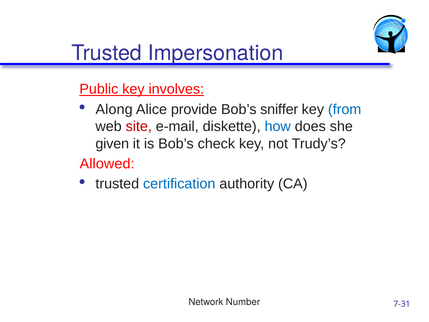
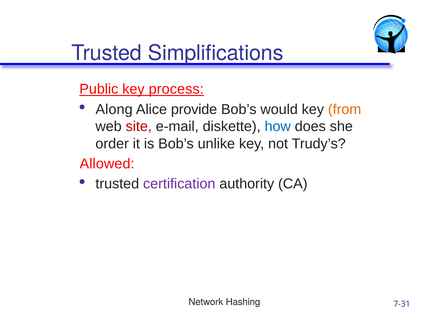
Impersonation: Impersonation -> Simplifications (216, 53)
involves: involves -> process (176, 89)
sniffer: sniffer -> would (279, 109)
from colour: blue -> orange (345, 109)
given: given -> order (112, 144)
check: check -> unlike (216, 144)
certification colour: blue -> purple (179, 184)
Number: Number -> Hashing (243, 302)
